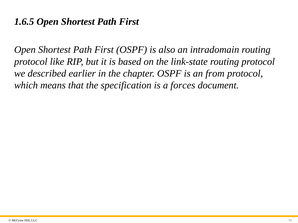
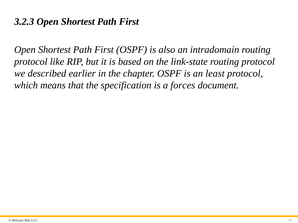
1.6.5: 1.6.5 -> 3.2.3 (24, 22)
from: from -> least (215, 74)
